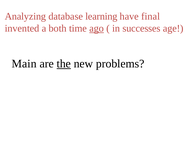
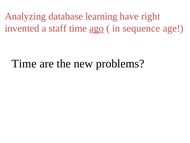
final: final -> right (151, 16)
both: both -> staff (58, 28)
successes: successes -> sequence (141, 28)
Main: Main -> Time (24, 63)
the underline: present -> none (64, 63)
